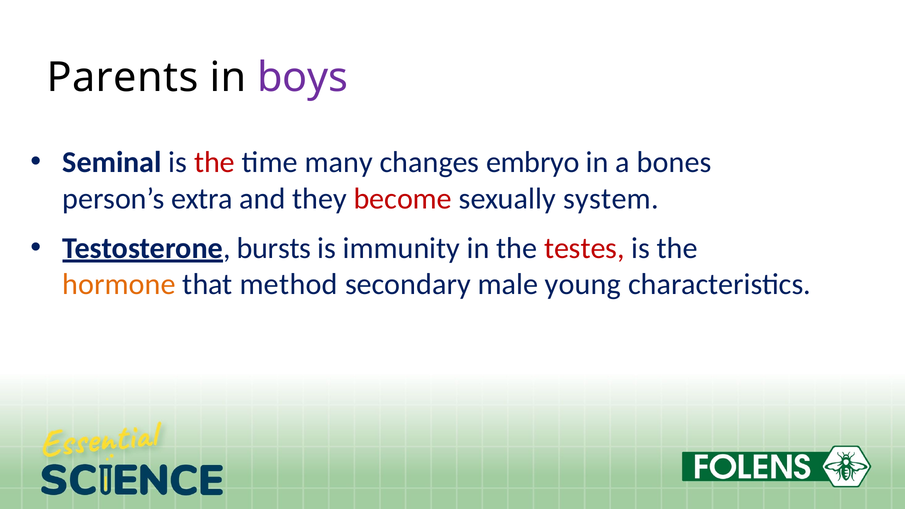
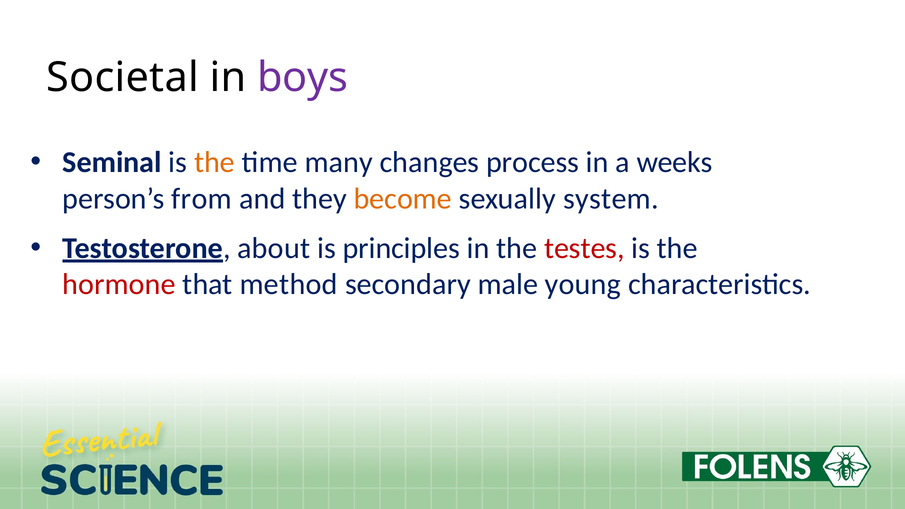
Parents: Parents -> Societal (123, 78)
the colour: red -> orange (214, 163)
embryo: embryo -> process (533, 163)
bones: bones -> weeks (674, 163)
extra: extra -> from (202, 199)
become colour: red -> orange (403, 199)
bursts: bursts -> about (274, 248)
immunity: immunity -> principles (401, 248)
hormone colour: orange -> red (119, 284)
